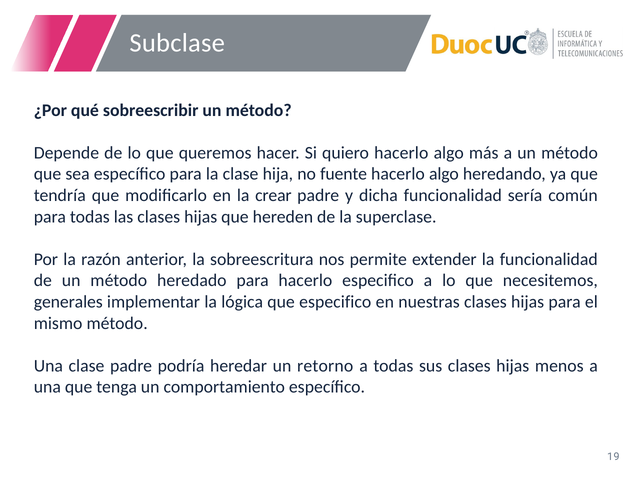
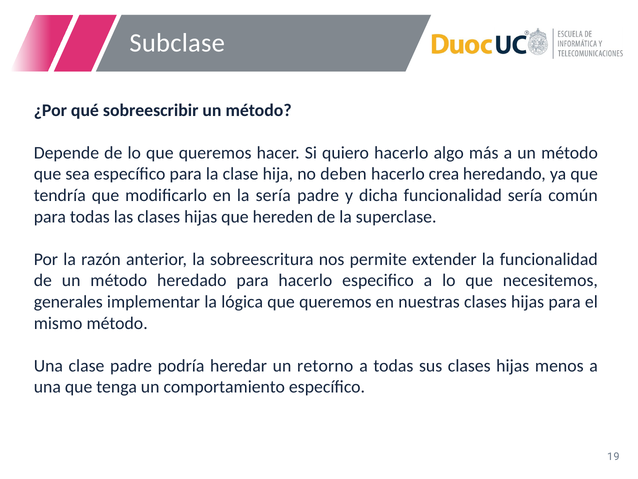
fuente: fuente -> deben (343, 174)
algo: algo -> crea (444, 174)
la crear: crear -> sería (273, 195)
lógica que especifico: especifico -> queremos (335, 302)
